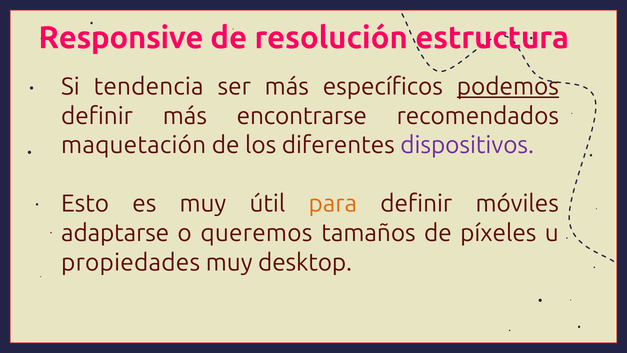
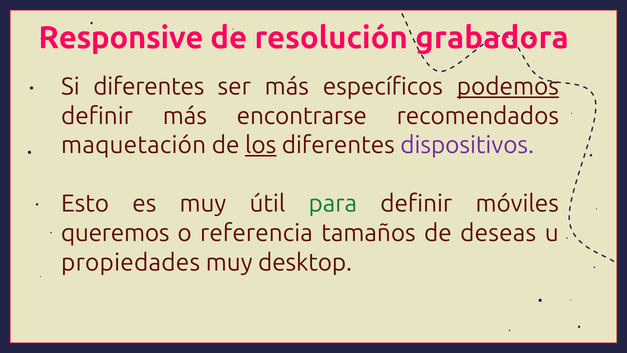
estructura: estructura -> grabadora (492, 38)
Si tendencia: tendencia -> diferentes (149, 87)
los underline: none -> present (261, 145)
para colour: orange -> green (333, 204)
adaptarse: adaptarse -> queremos (115, 233)
queremos: queremos -> referencia (256, 233)
píxeles: píxeles -> deseas (498, 233)
